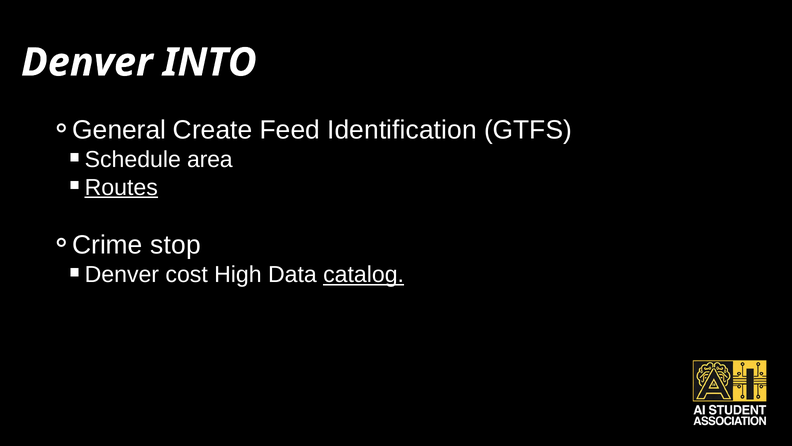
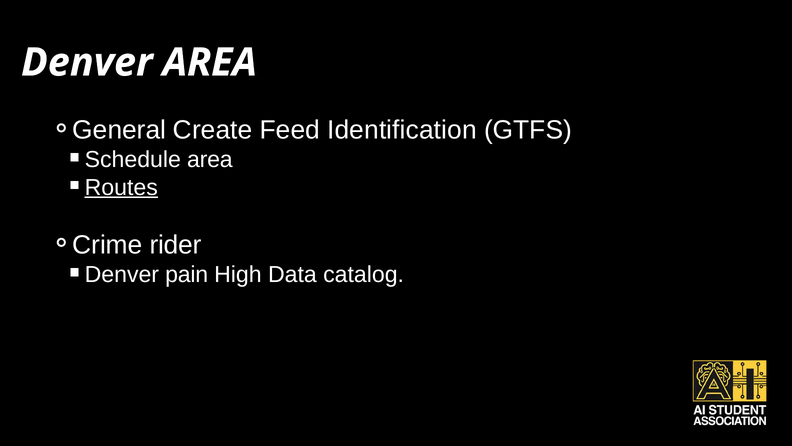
Denver INTO: INTO -> AREA (210, 62)
stop: stop -> rider (176, 245)
cost: cost -> pain (187, 274)
catalog underline: present -> none (364, 274)
